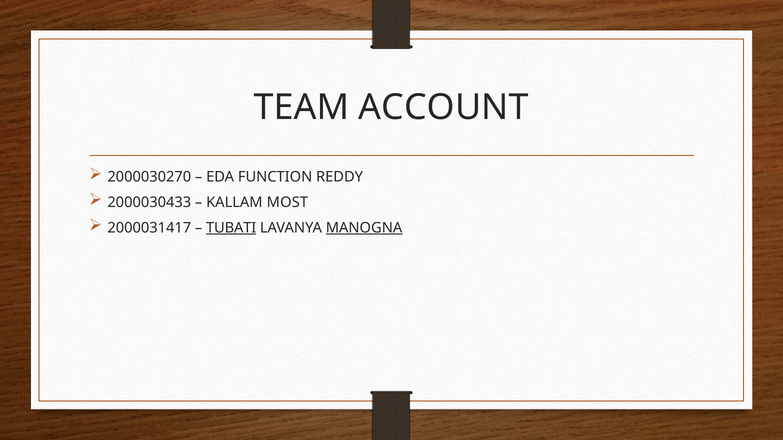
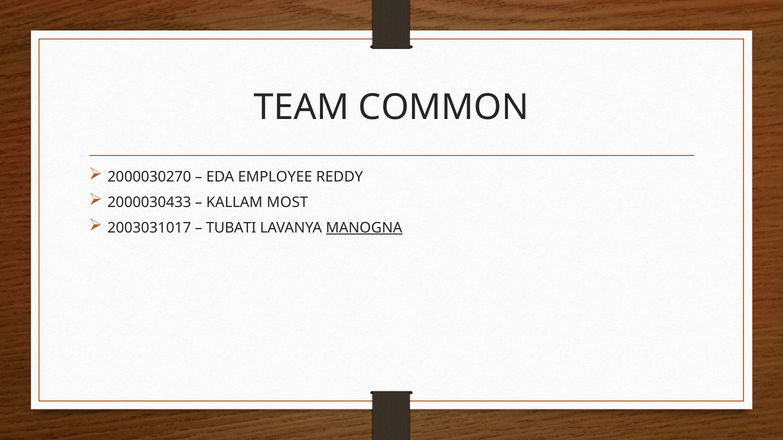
ACCOUNT: ACCOUNT -> COMMON (444, 107)
FUNCTION: FUNCTION -> EMPLOYEE (275, 177)
2000031417: 2000031417 -> 2003031017 (149, 228)
TUBATI underline: present -> none (231, 228)
